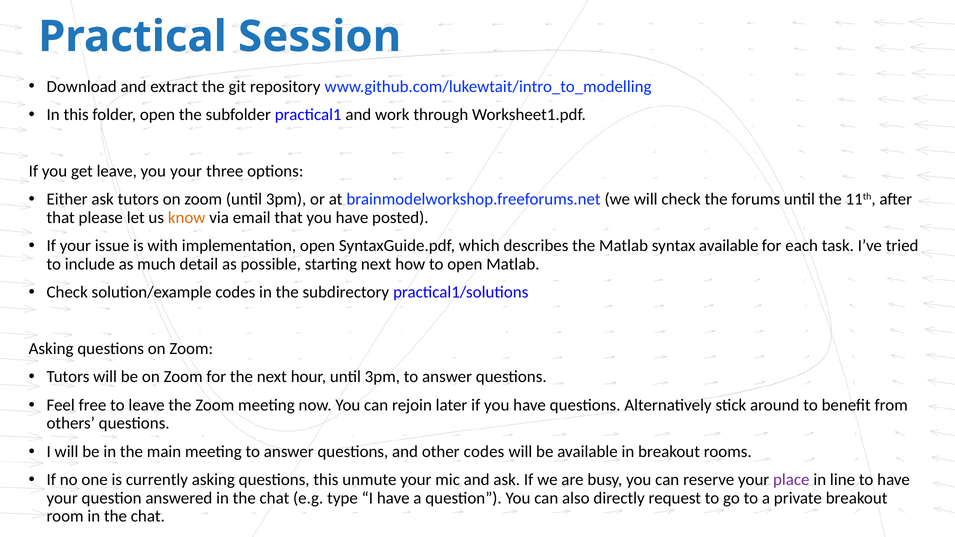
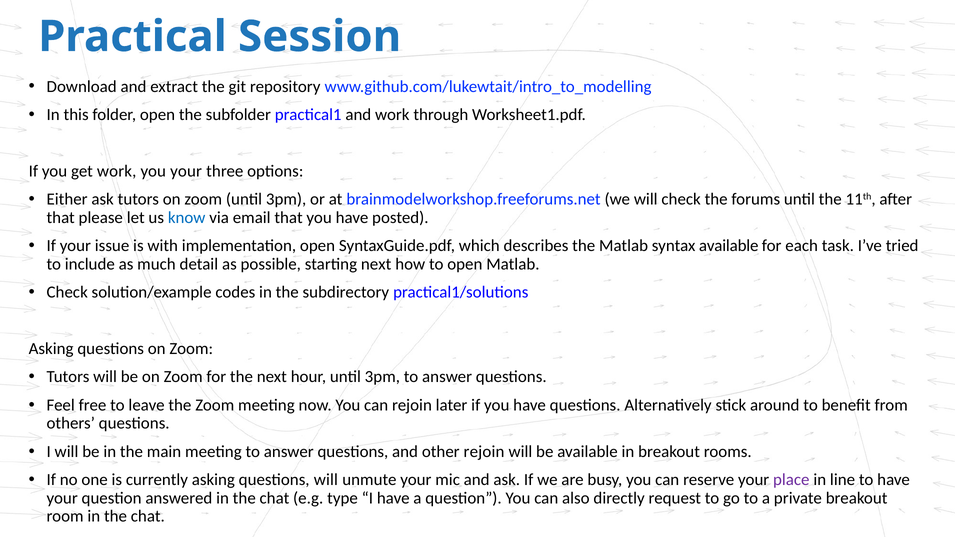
get leave: leave -> work (117, 171)
know colour: orange -> blue (187, 218)
other codes: codes -> rejoin (484, 452)
questions this: this -> will (326, 480)
